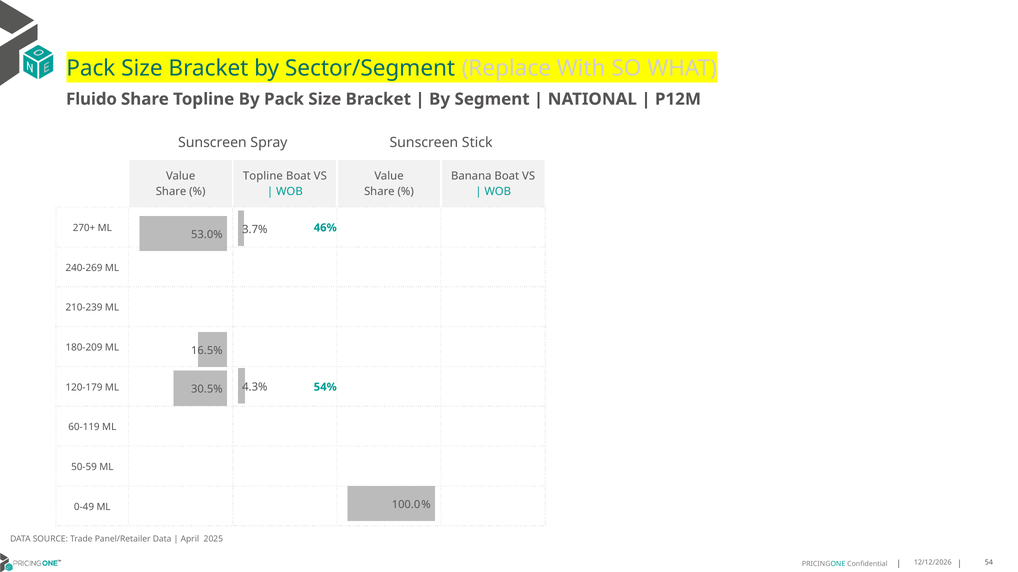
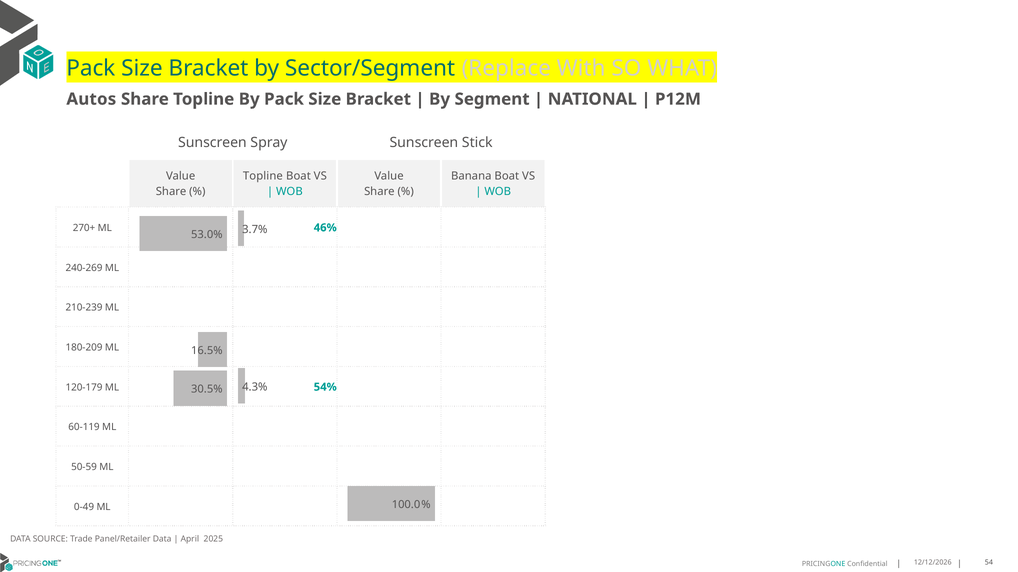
Fluido: Fluido -> Autos (91, 99)
